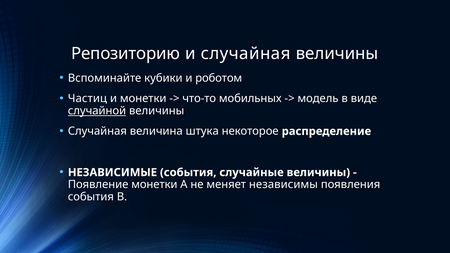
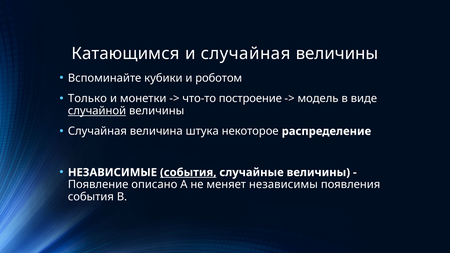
Репозиторию: Репозиторию -> Катающимся (125, 54)
Частиц: Частиц -> Только (87, 99)
мобильных: мобильных -> построение (250, 99)
события underline: none -> present (188, 173)
Появление монетки: монетки -> описано (154, 185)
